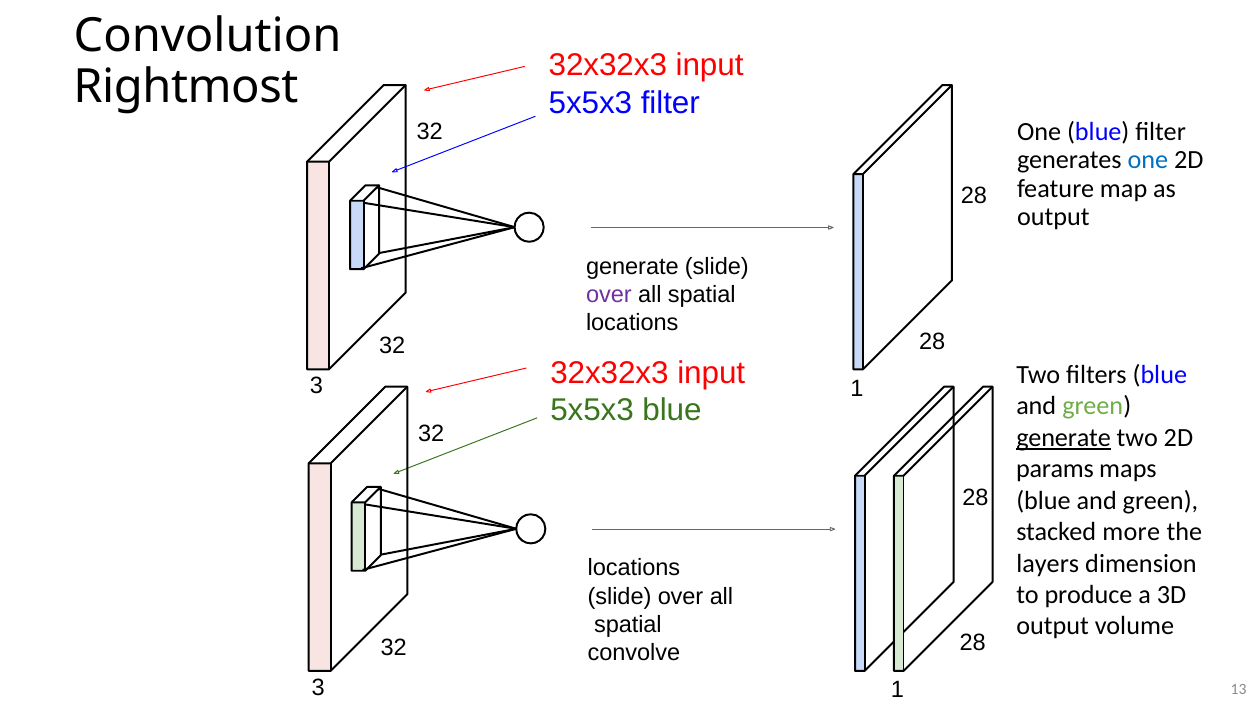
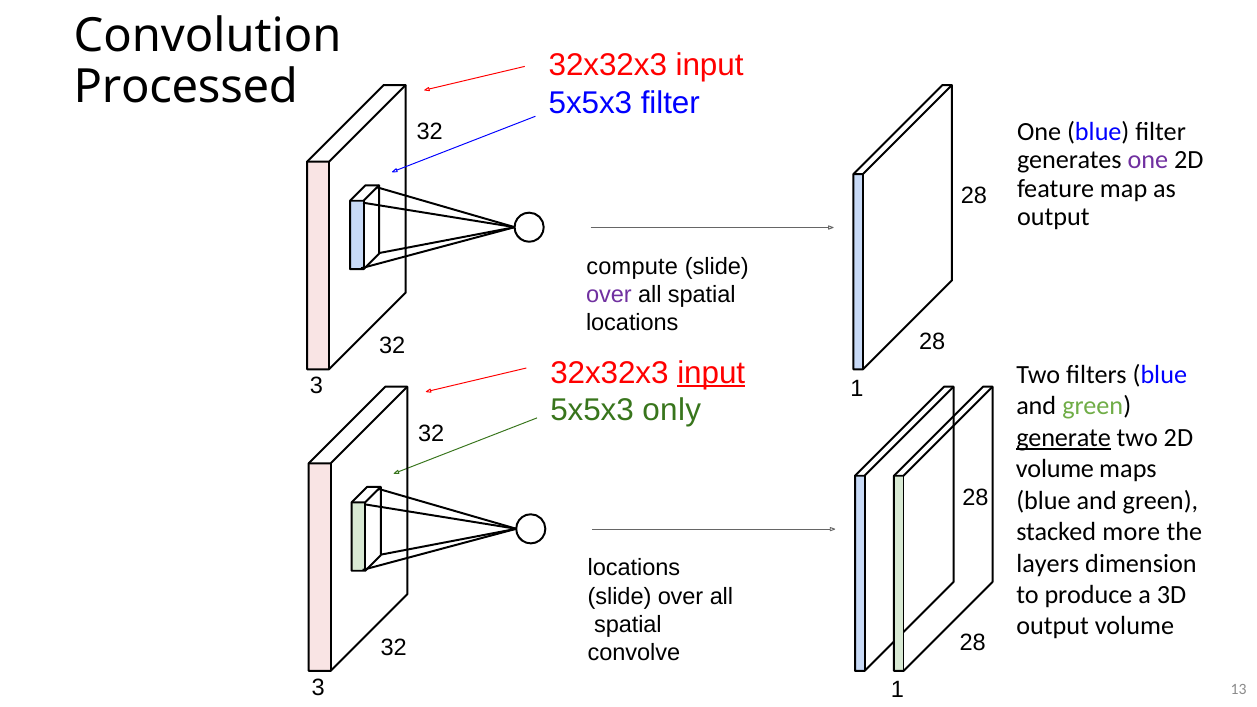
Rightmost: Rightmost -> Processed (186, 87)
one colour: blue -> purple (1148, 160)
generate: generate -> compute (632, 266)
input underline: none -> present (711, 373)
5x5x3 blue: blue -> only (672, 410)
params: params -> volume (1055, 469)
